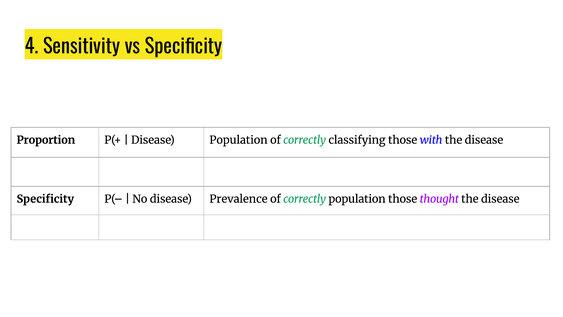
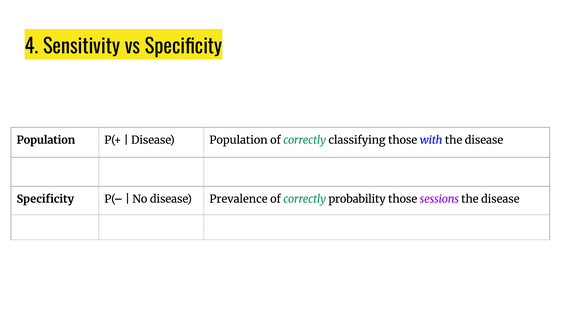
Proportion: Proportion -> Population (46, 140)
correctly population: population -> probability (357, 199)
thought: thought -> sessions (439, 199)
